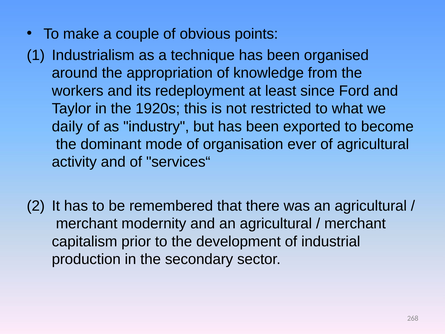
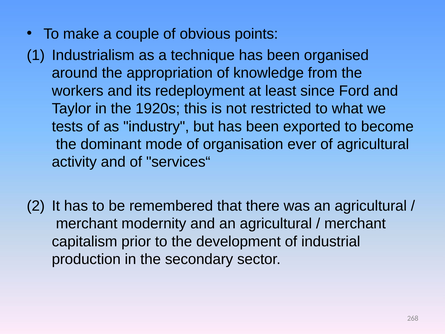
daily: daily -> tests (67, 126)
